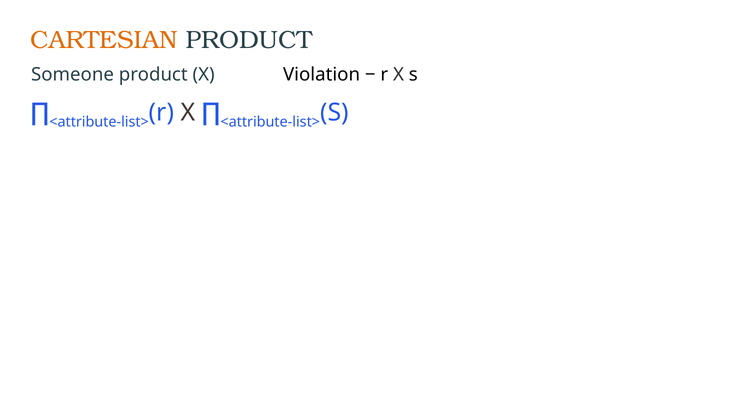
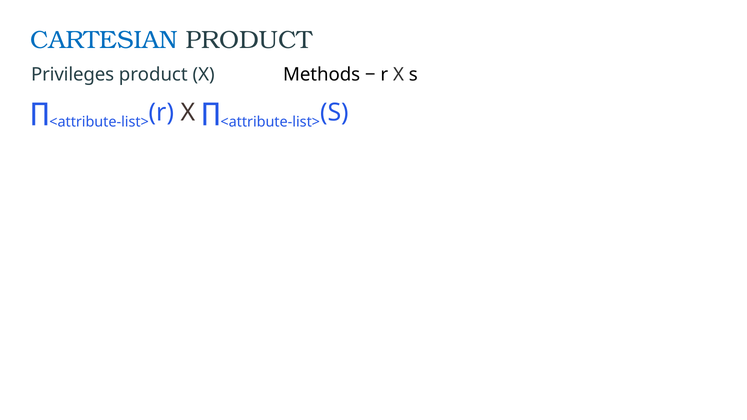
CARTESIAN colour: orange -> blue (104, 40)
Someone: Someone -> Privileges (73, 74)
Violation: Violation -> Methods (322, 74)
